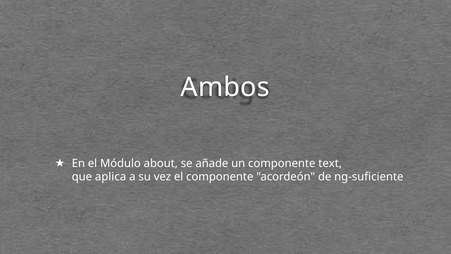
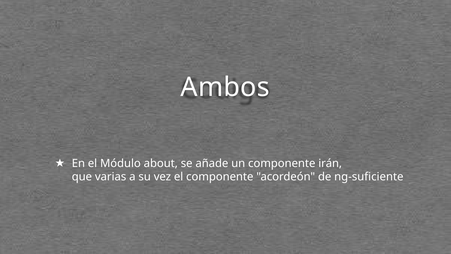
text: text -> irán (330, 163)
aplica: aplica -> varias (111, 177)
